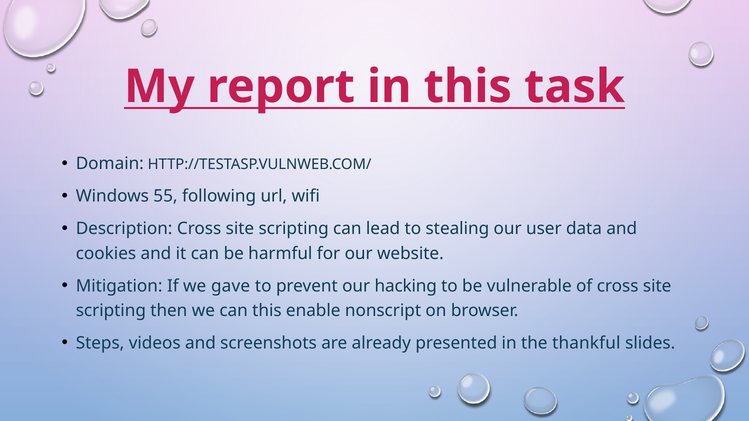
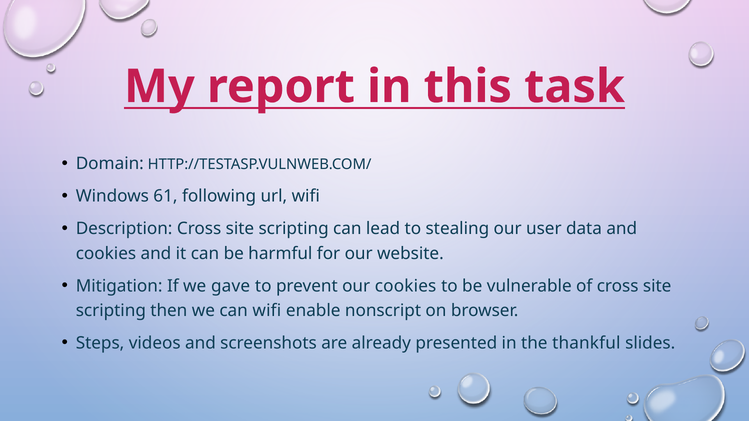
55: 55 -> 61 (165, 196)
our hacking: hacking -> cookies (406, 286)
can this: this -> wifi (267, 311)
